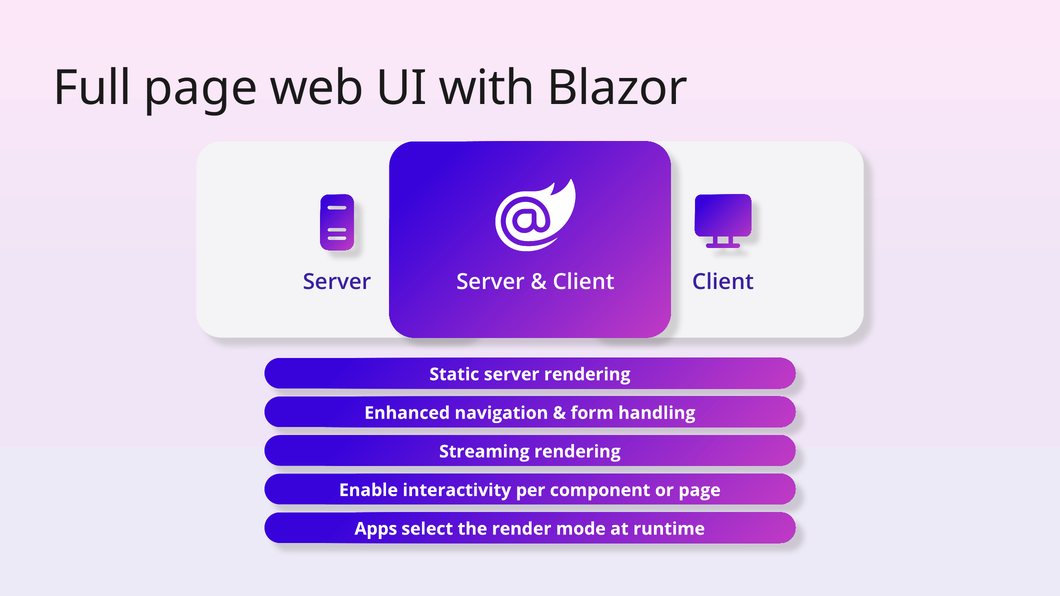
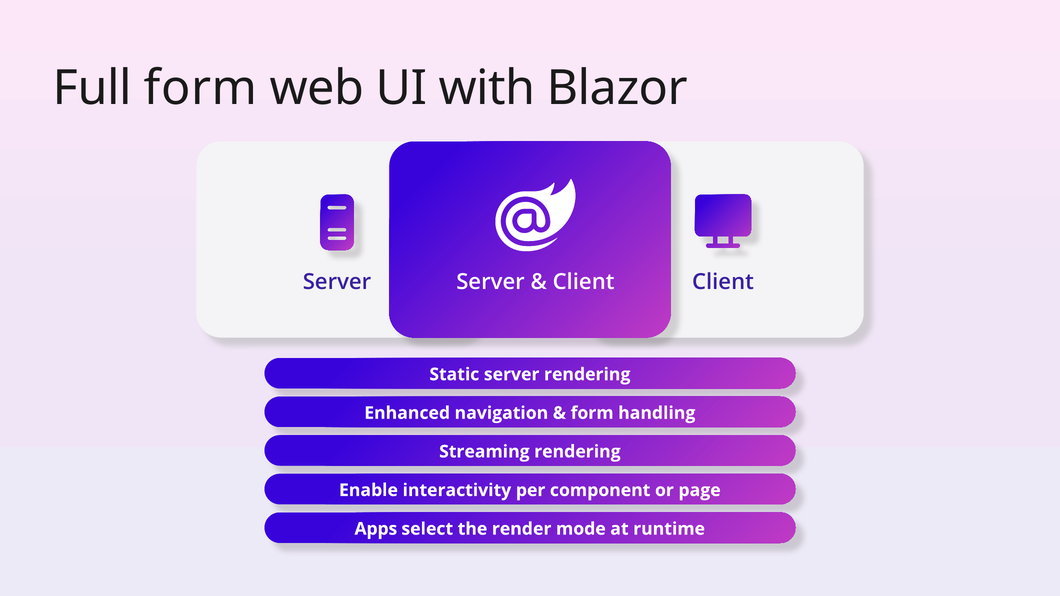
Full page: page -> form (200, 88)
